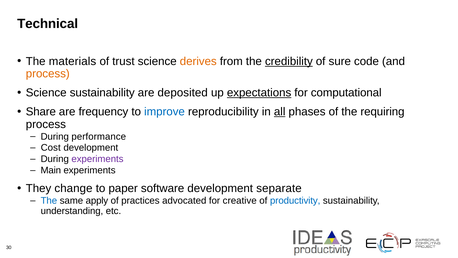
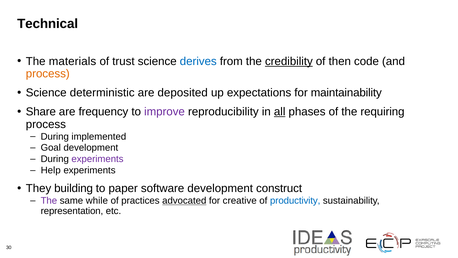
derives colour: orange -> blue (198, 61)
sure: sure -> then (340, 61)
Science sustainability: sustainability -> deterministic (102, 93)
expectations underline: present -> none (259, 93)
computational: computational -> maintainability (346, 93)
improve colour: blue -> purple (165, 112)
performance: performance -> implemented (99, 136)
Cost: Cost -> Goal (51, 148)
Main: Main -> Help (51, 170)
change: change -> building (74, 188)
separate: separate -> construct (279, 188)
The colour: blue -> purple (49, 200)
apply: apply -> while (97, 200)
advocated underline: none -> present (184, 200)
understanding: understanding -> representation (72, 211)
